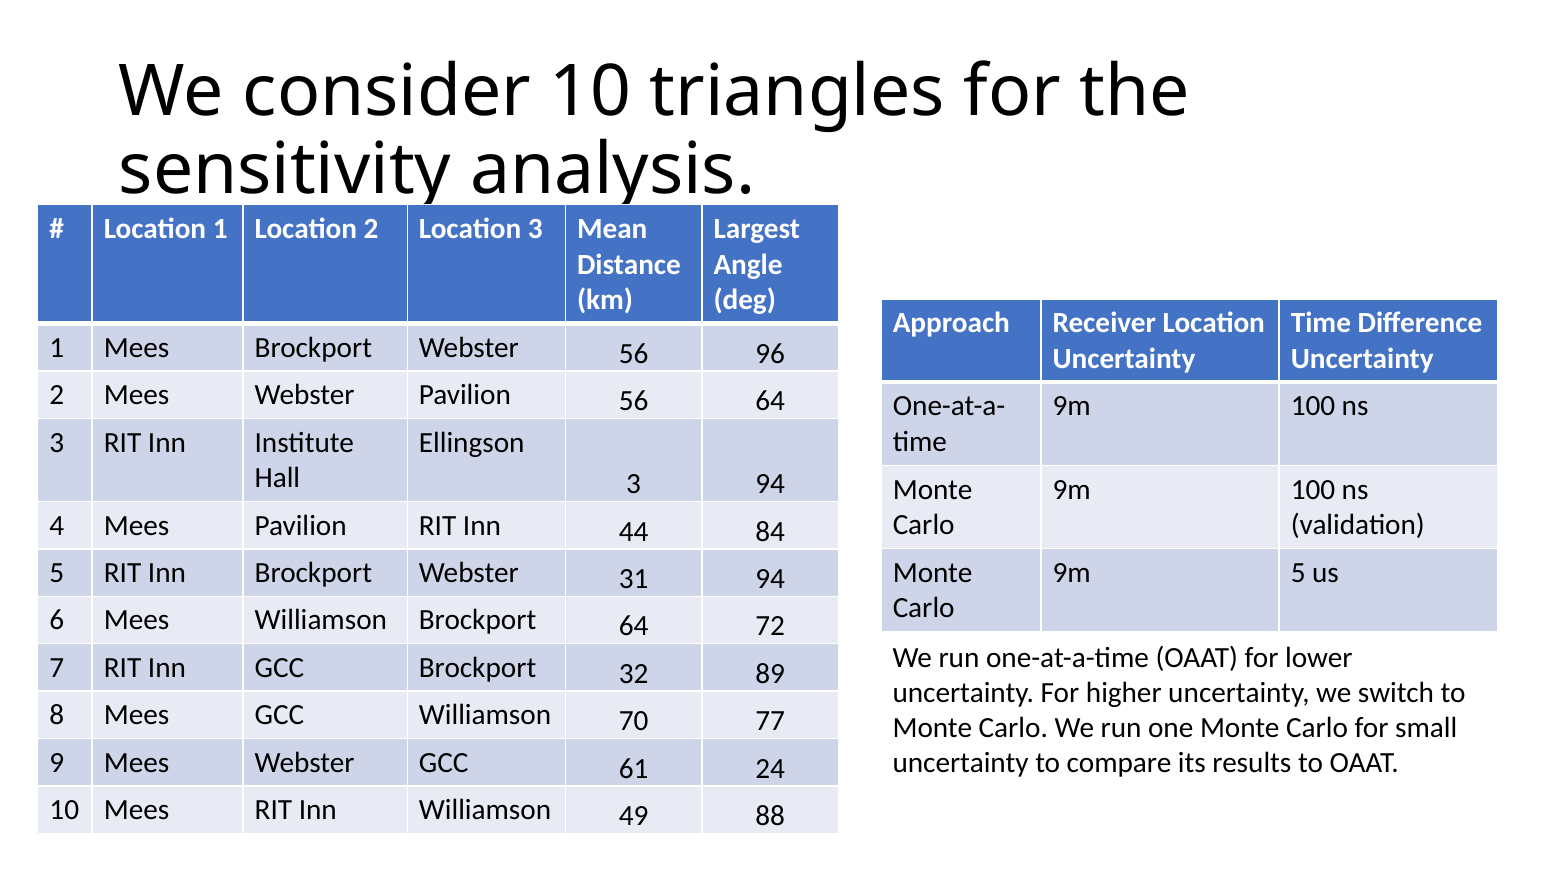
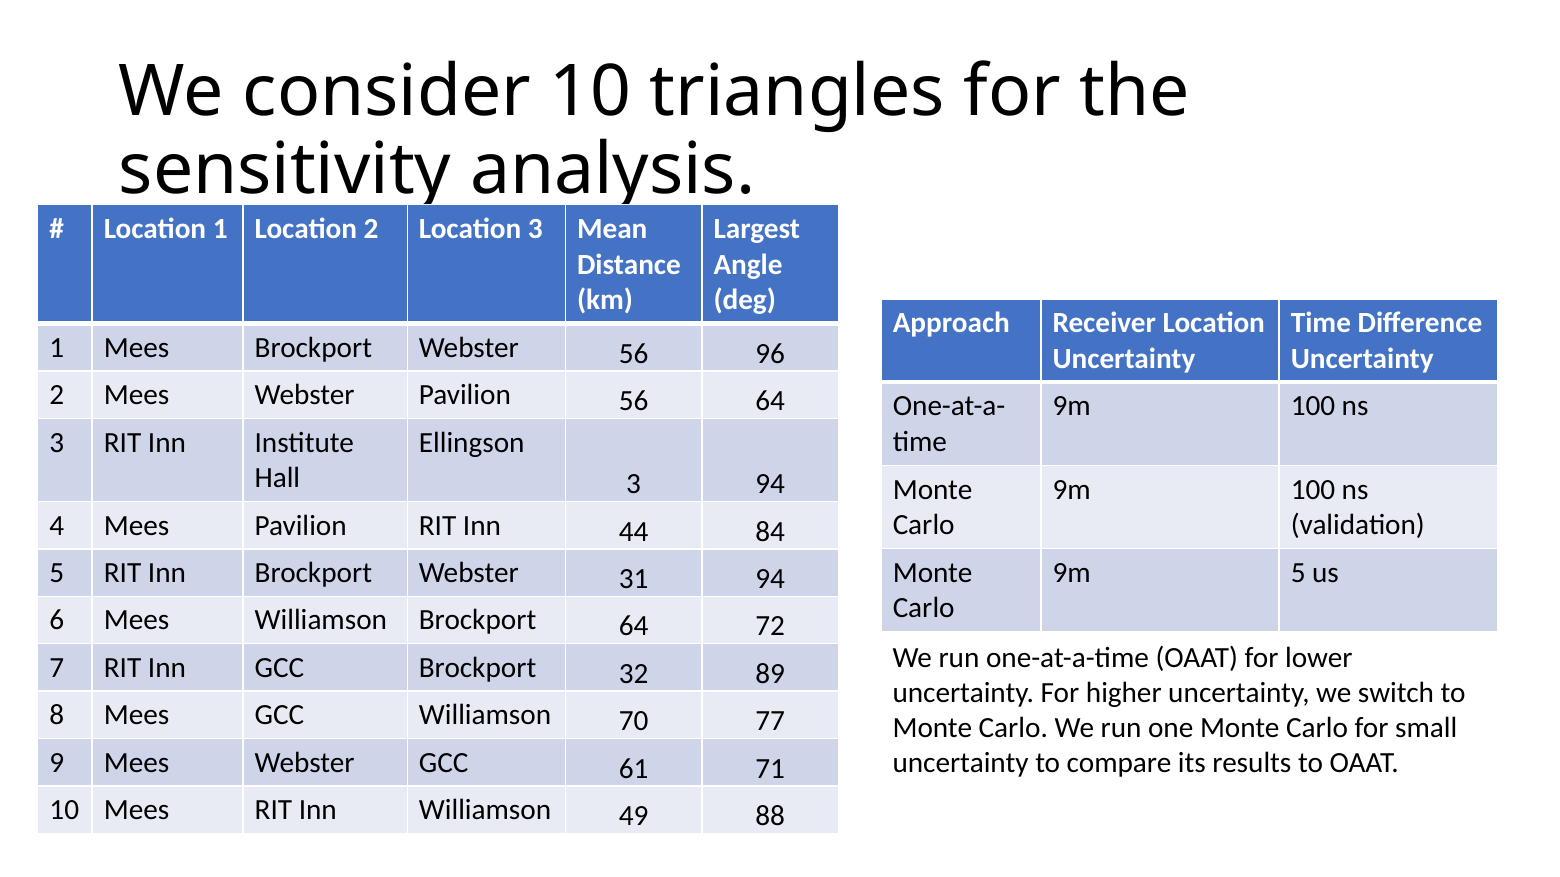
24: 24 -> 71 (770, 769)
